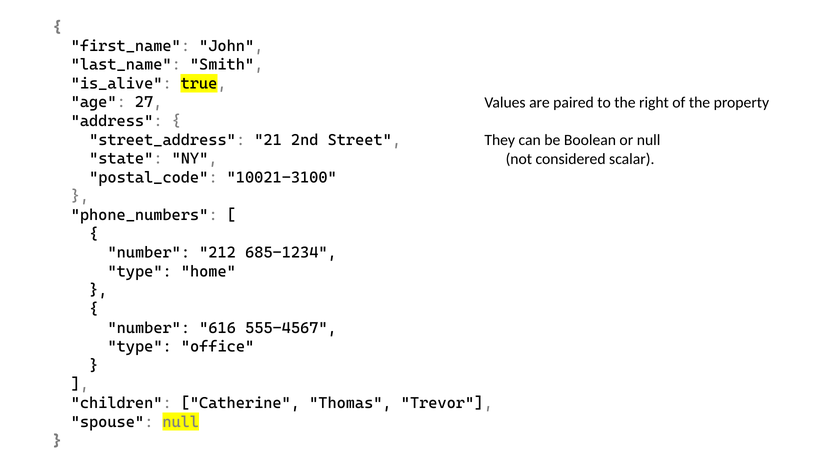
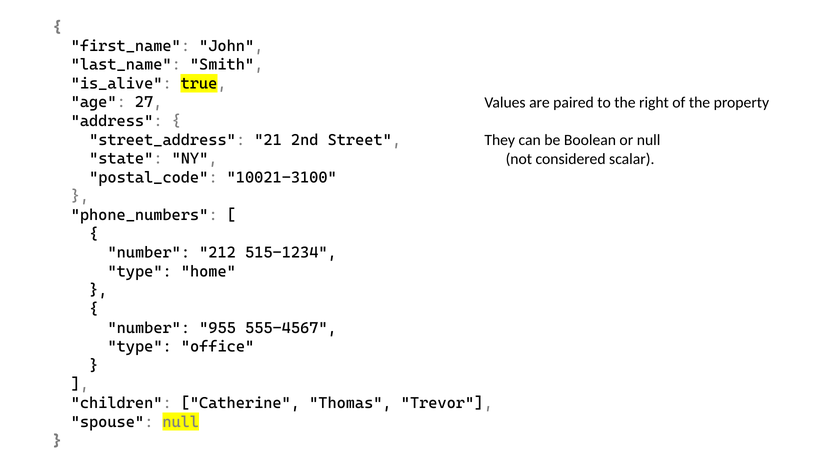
685-1234: 685-1234 -> 515-1234 (291, 253)
616: 616 -> 955 (218, 328)
